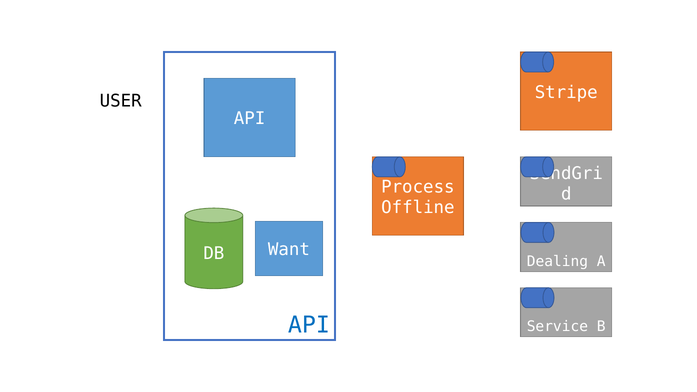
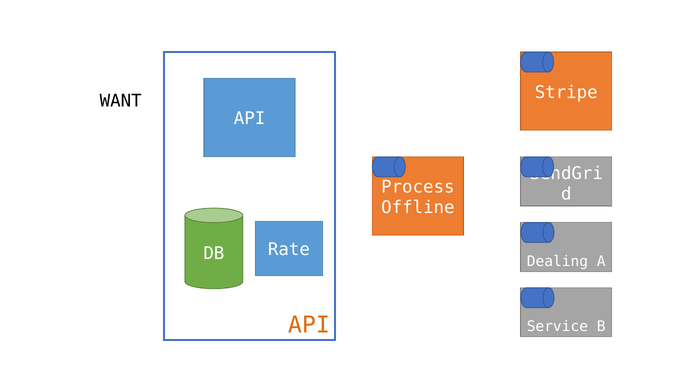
USER: USER -> WANT (121, 101)
Want: Want -> Rate (289, 250)
API colour: blue -> orange (309, 325)
